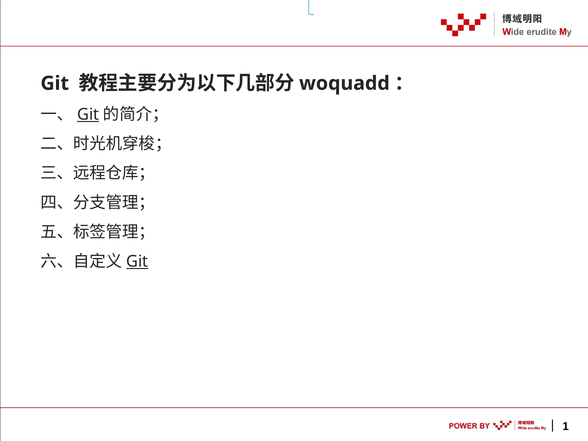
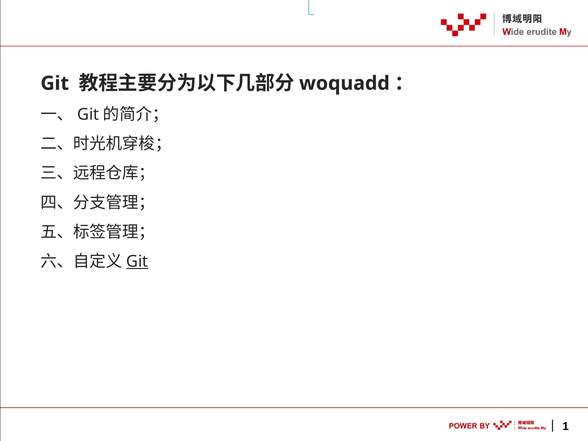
Git underline: present -> none (88, 114)
